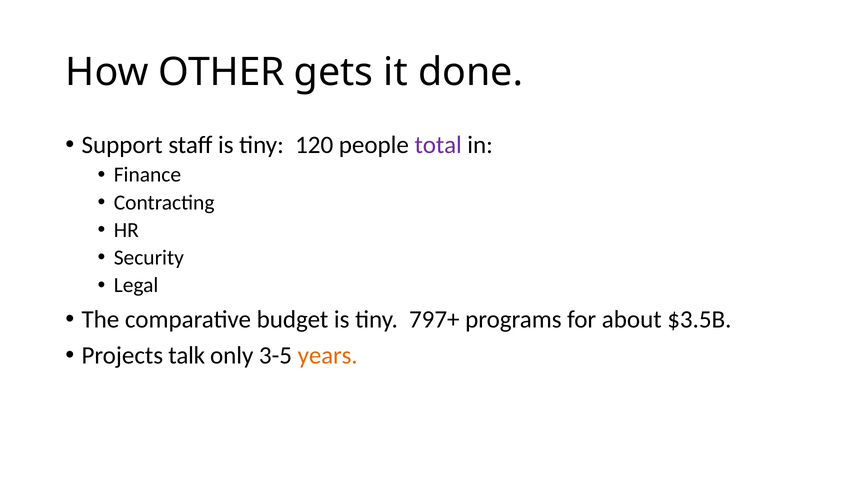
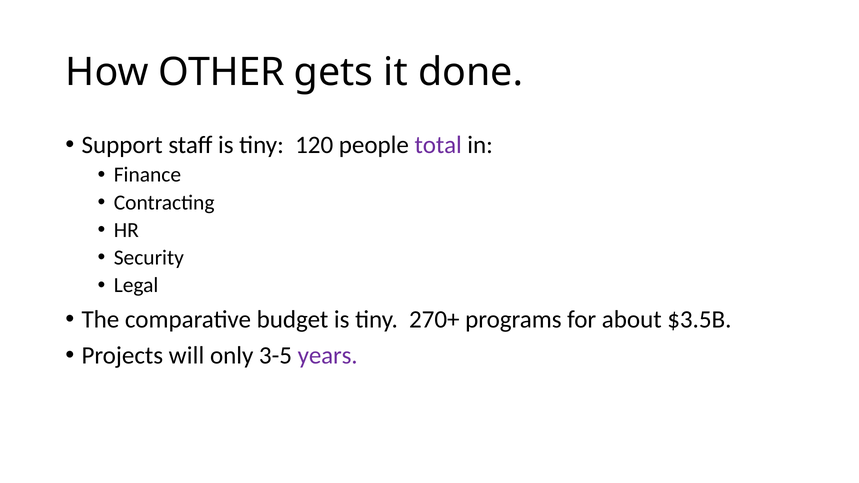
797+: 797+ -> 270+ (434, 319)
talk: talk -> will (186, 355)
years colour: orange -> purple (328, 355)
